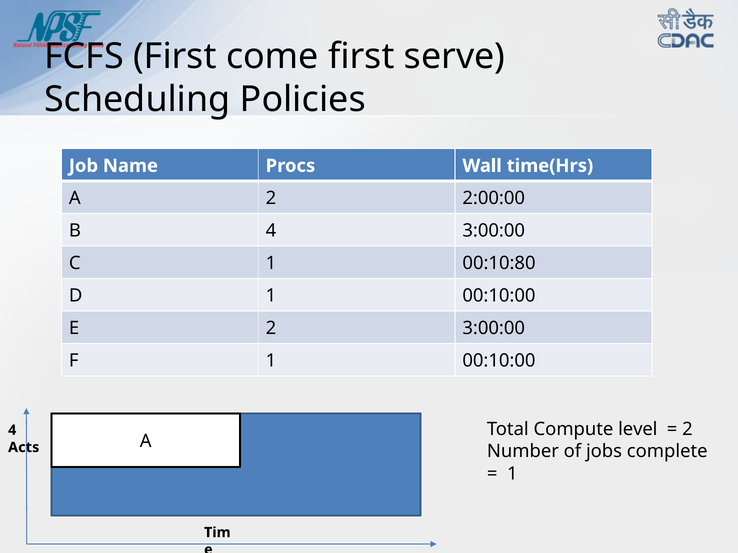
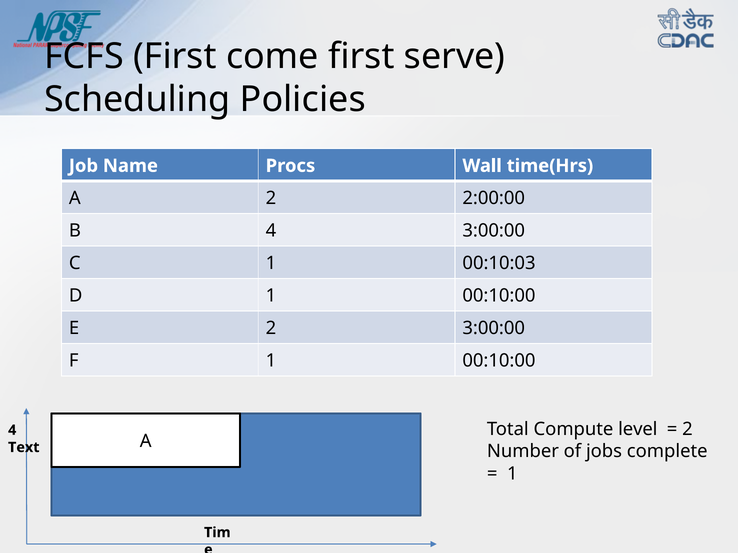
00:10:80: 00:10:80 -> 00:10:03 (499, 263)
Acts: Acts -> Text (24, 448)
